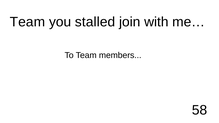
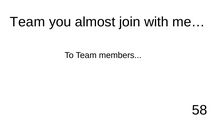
stalled: stalled -> almost (95, 22)
